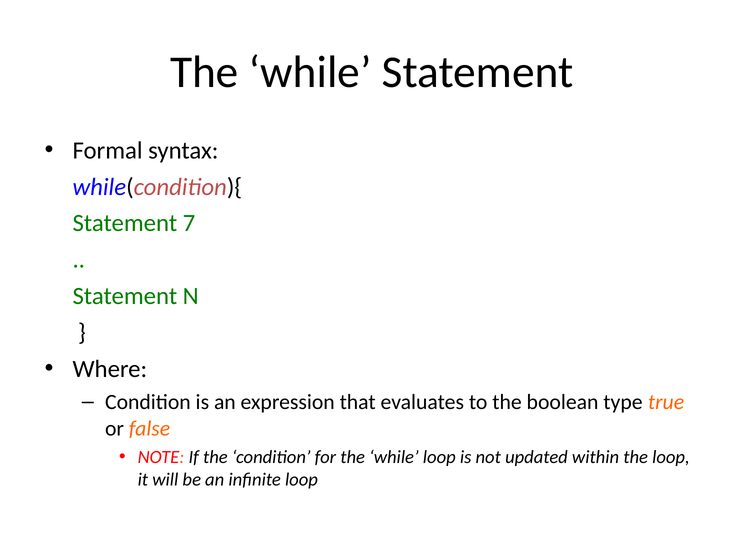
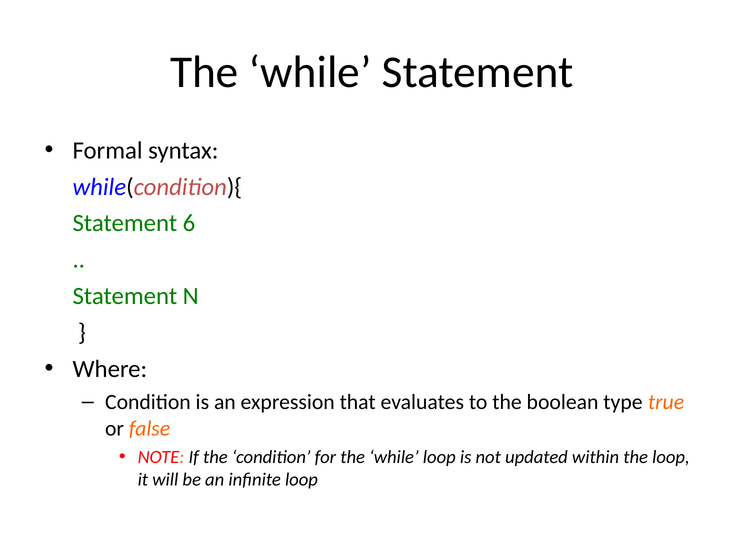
7: 7 -> 6 (189, 223)
